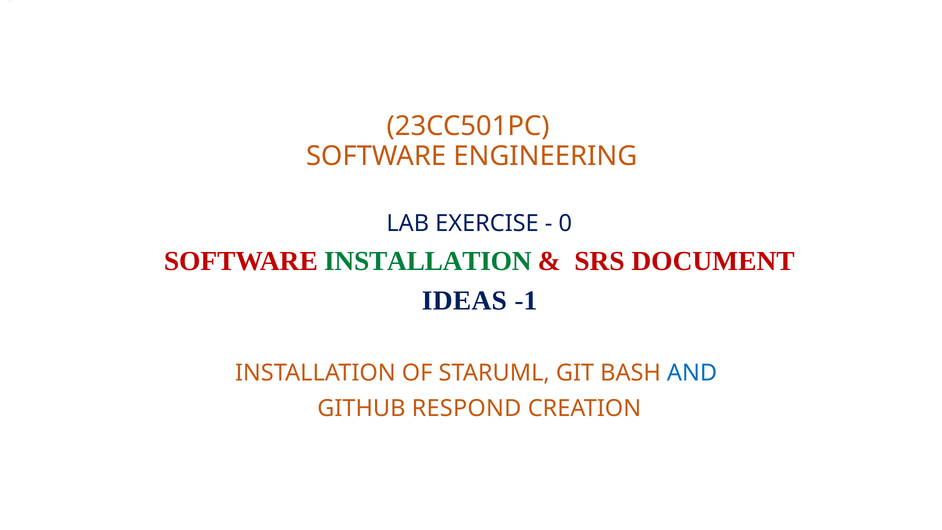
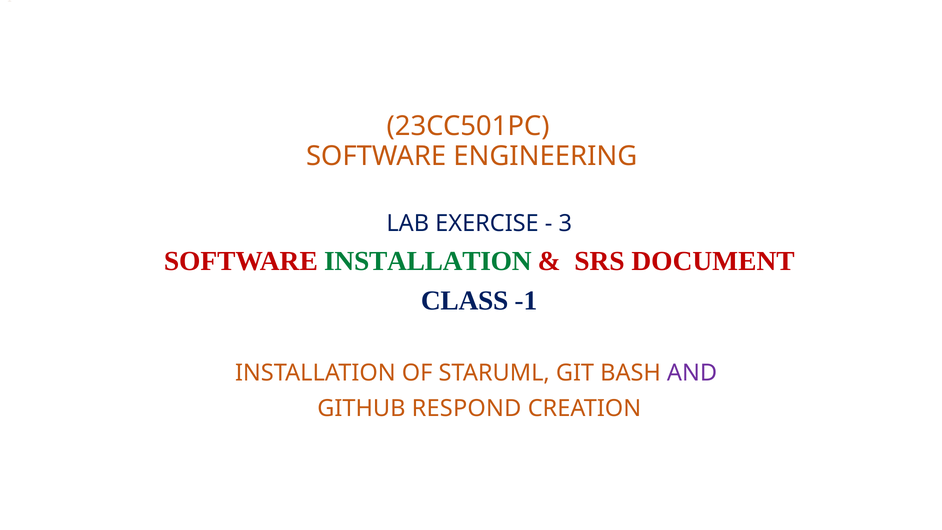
0: 0 -> 3 (565, 224)
IDEAS: IDEAS -> CLASS (465, 300)
AND colour: blue -> purple (692, 373)
